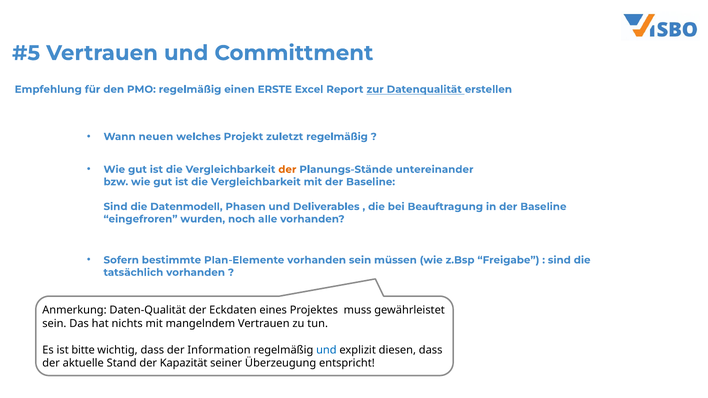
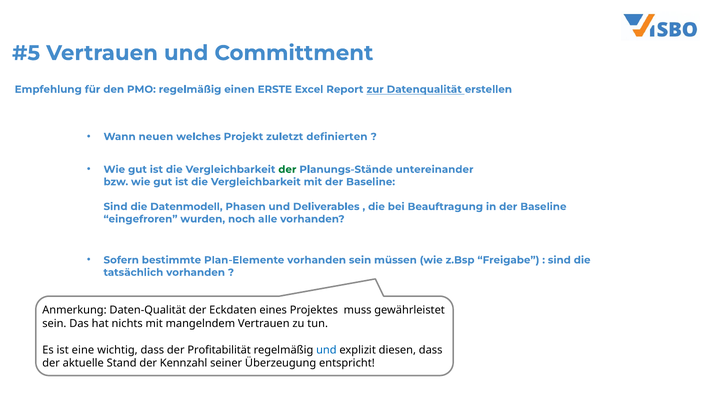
zuletzt regelmäßig: regelmäßig -> definierten (337, 137)
der colour: orange -> green (287, 170)
bitte: bitte -> eine (83, 350)
Information: Information -> Profitabilität (219, 350)
Kapazität: Kapazität -> Kennzahl (184, 363)
